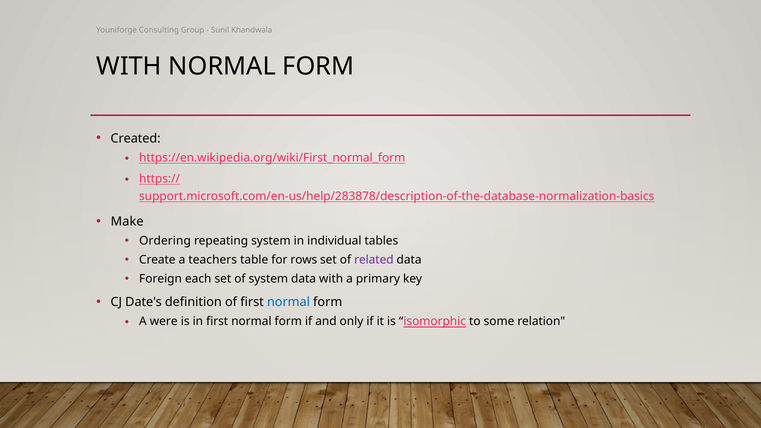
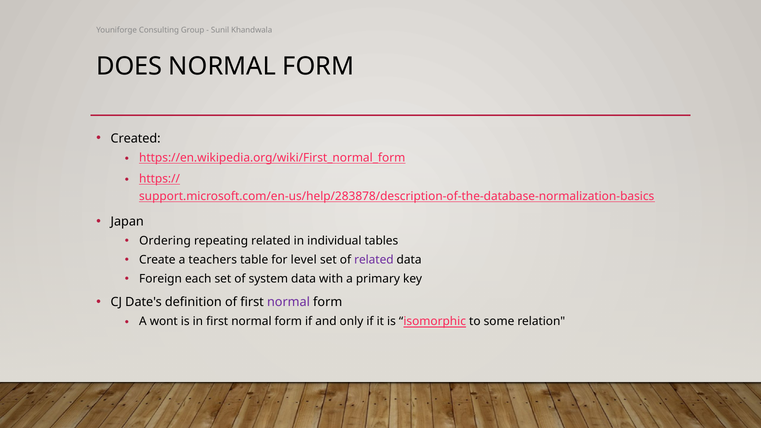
WITH: WITH -> DOES (129, 67)
Make: Make -> Japan (127, 222)
repeating system: system -> related (271, 241)
rows: rows -> level (304, 260)
normal colour: blue -> purple (288, 302)
were: were -> wont (164, 322)
